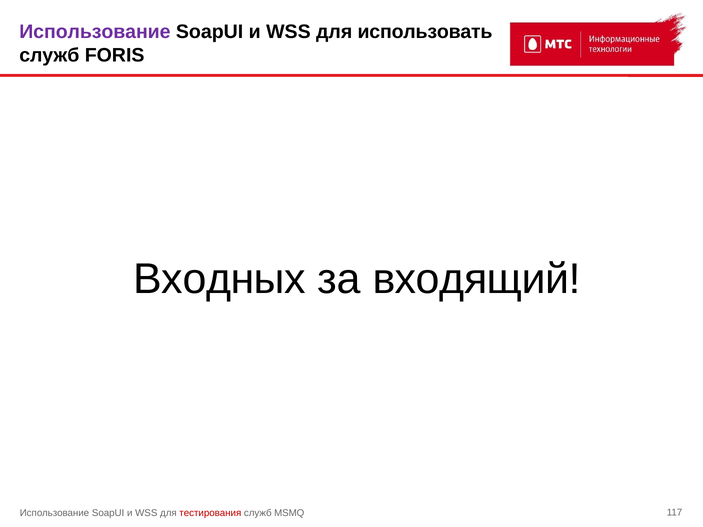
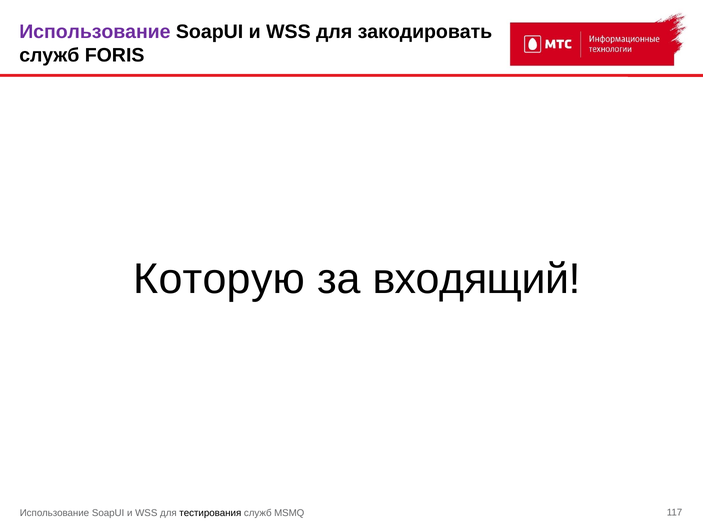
использовать: использовать -> закодировать (425, 32)
Входных: Входных -> Которую (219, 279)
тестирования colour: red -> black (210, 513)
